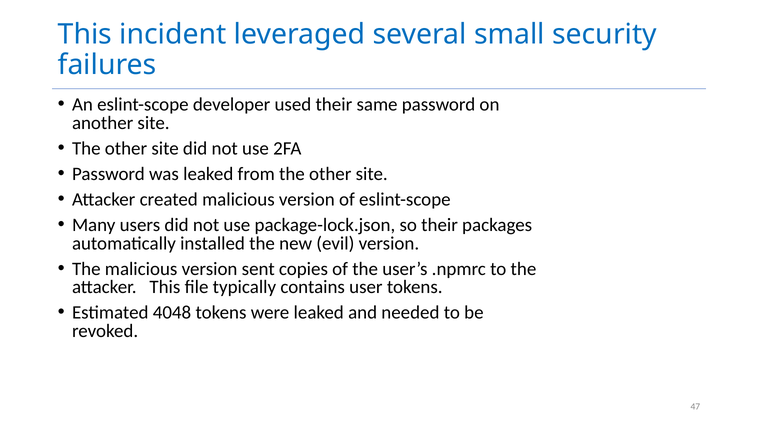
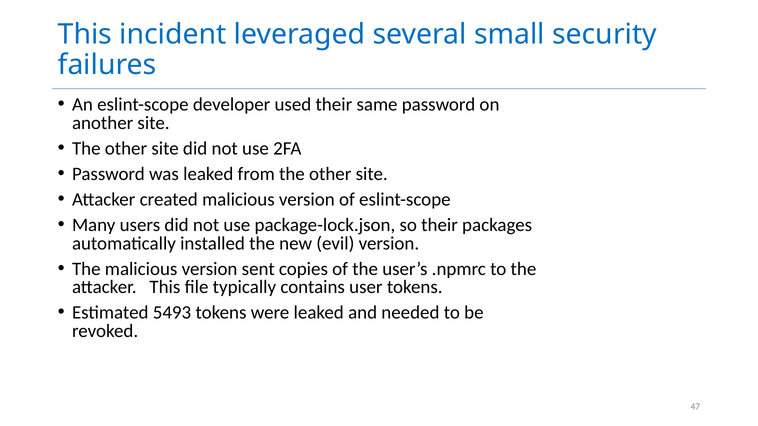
4048: 4048 -> 5493 (172, 313)
